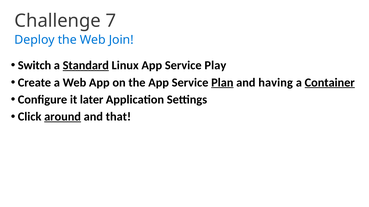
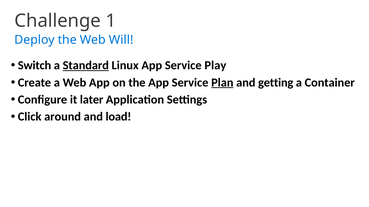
7: 7 -> 1 (111, 21)
Join: Join -> Will (121, 40)
having: having -> getting (276, 83)
Container underline: present -> none (330, 83)
around underline: present -> none (63, 117)
that: that -> load (118, 117)
